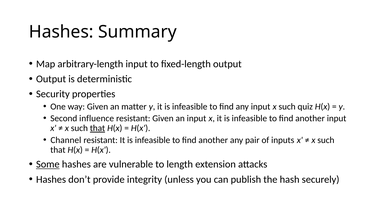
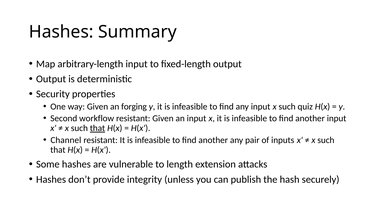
matter: matter -> forging (134, 106)
influence: influence -> workflow (97, 118)
Some underline: present -> none (48, 164)
